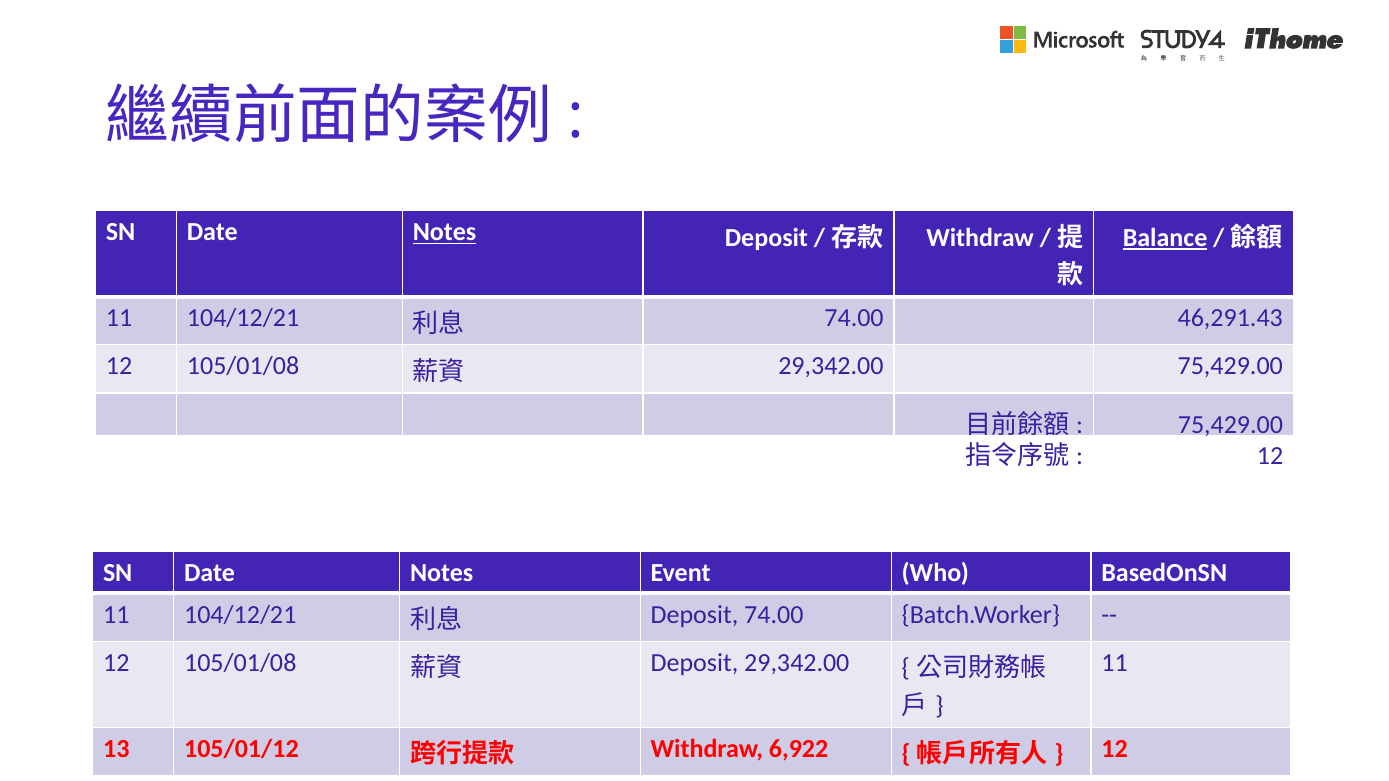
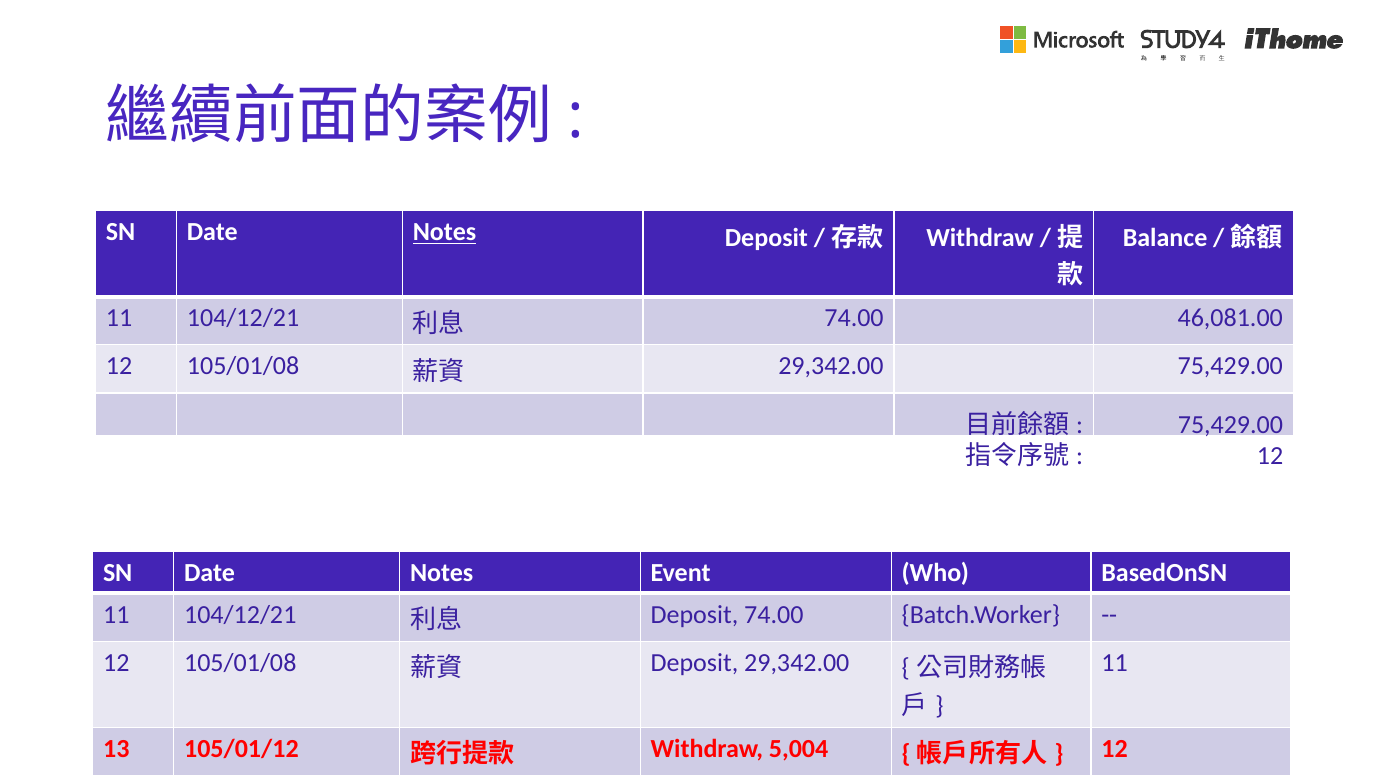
Balance underline: present -> none (1165, 238)
46,291.43: 46,291.43 -> 46,081.00 (1230, 318)
6,922: 6,922 -> 5,004 (799, 749)
